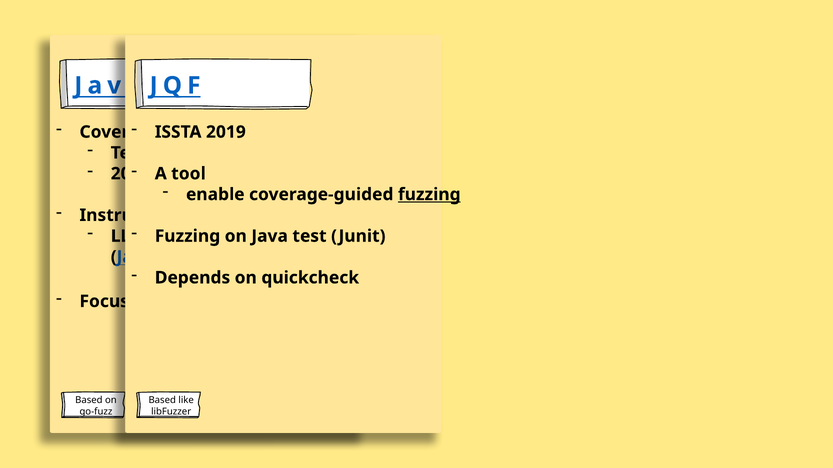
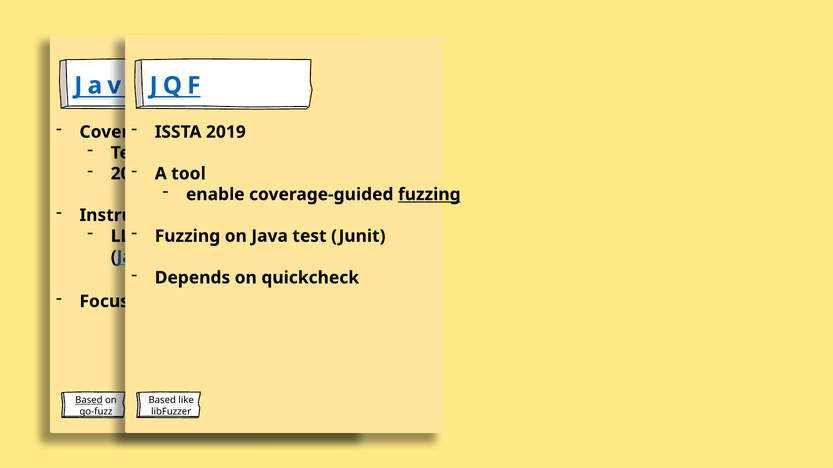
Based underline: none -> present (89, 400)
